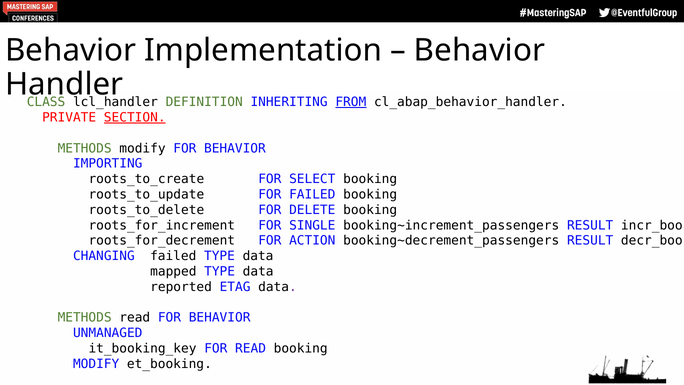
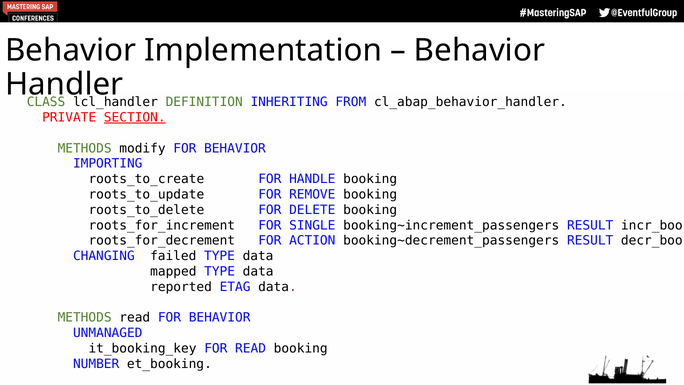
FROM underline: present -> none (351, 102)
SELECT: SELECT -> HANDLE (312, 179)
FOR FAILED: FAILED -> REMOVE (312, 194)
MODIFY: MODIFY -> NUMBER (96, 364)
